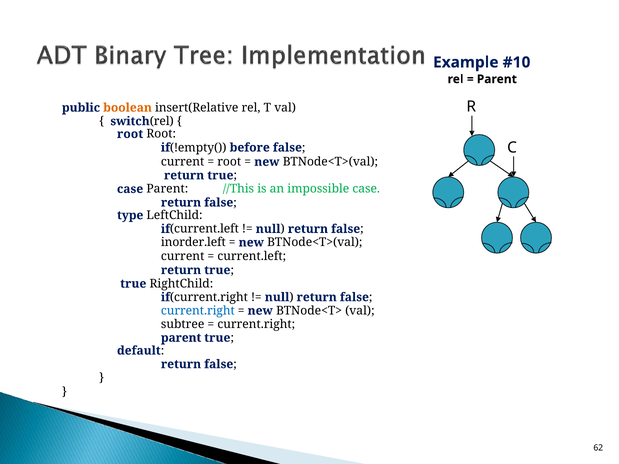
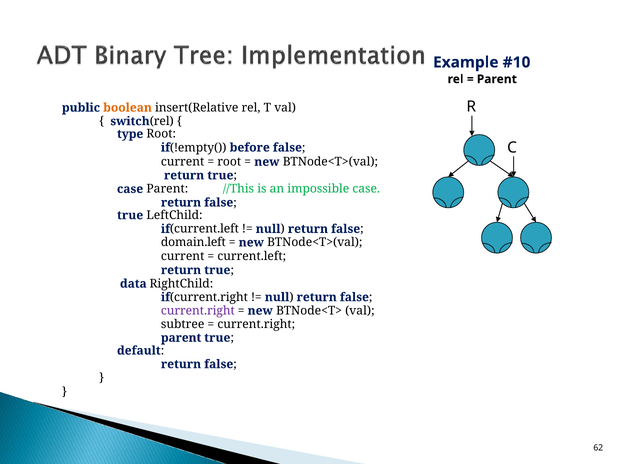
root: root -> type (130, 134)
type: type -> true (130, 215)
inorder.left: inorder.left -> domain.left (193, 243)
true: true -> data (133, 284)
current.right colour: blue -> purple (198, 311)
